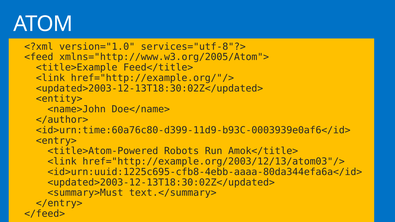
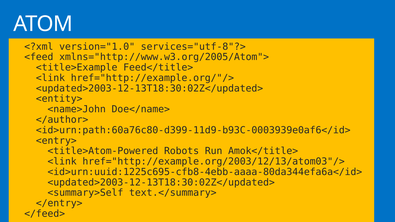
<id>urn:time:60a76c80-d399-11d9-b93C-0003939e0af6</id>: <id>urn:time:60a76c80-d399-11d9-b93C-0003939e0af6</id> -> <id>urn:path:60a76c80-d399-11d9-b93C-0003939e0af6</id> (193, 130)
<summary>Must: <summary>Must -> <summary>Self (85, 193)
